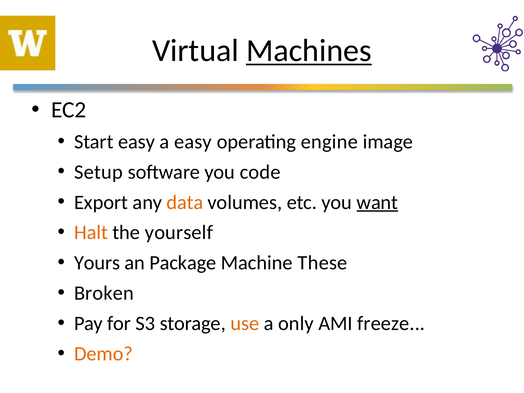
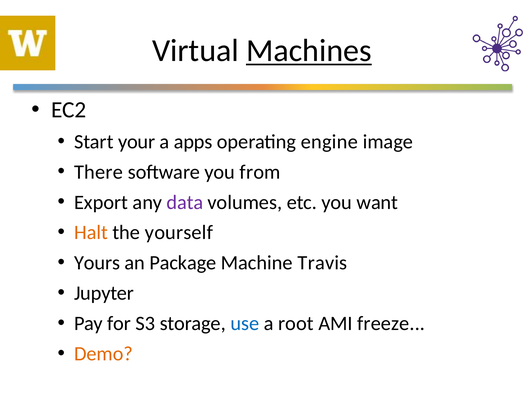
Start easy: easy -> your (137, 142)
a easy: easy -> apps (193, 142)
Setup: Setup -> There (98, 172)
code: code -> from (260, 172)
data colour: orange -> purple (185, 202)
want underline: present -> none (377, 202)
These: These -> Travis (322, 263)
Broken: Broken -> Jupyter (104, 293)
use colour: orange -> blue (245, 323)
only: only -> root (296, 323)
